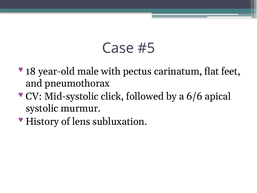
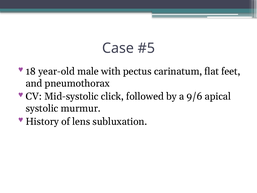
6/6: 6/6 -> 9/6 (194, 96)
